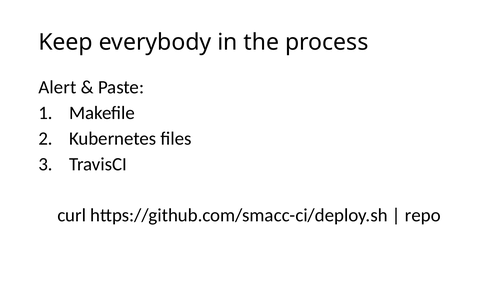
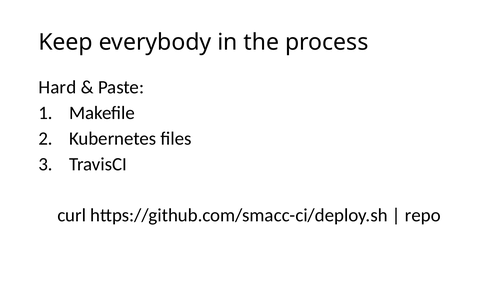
Alert: Alert -> Hard (57, 87)
